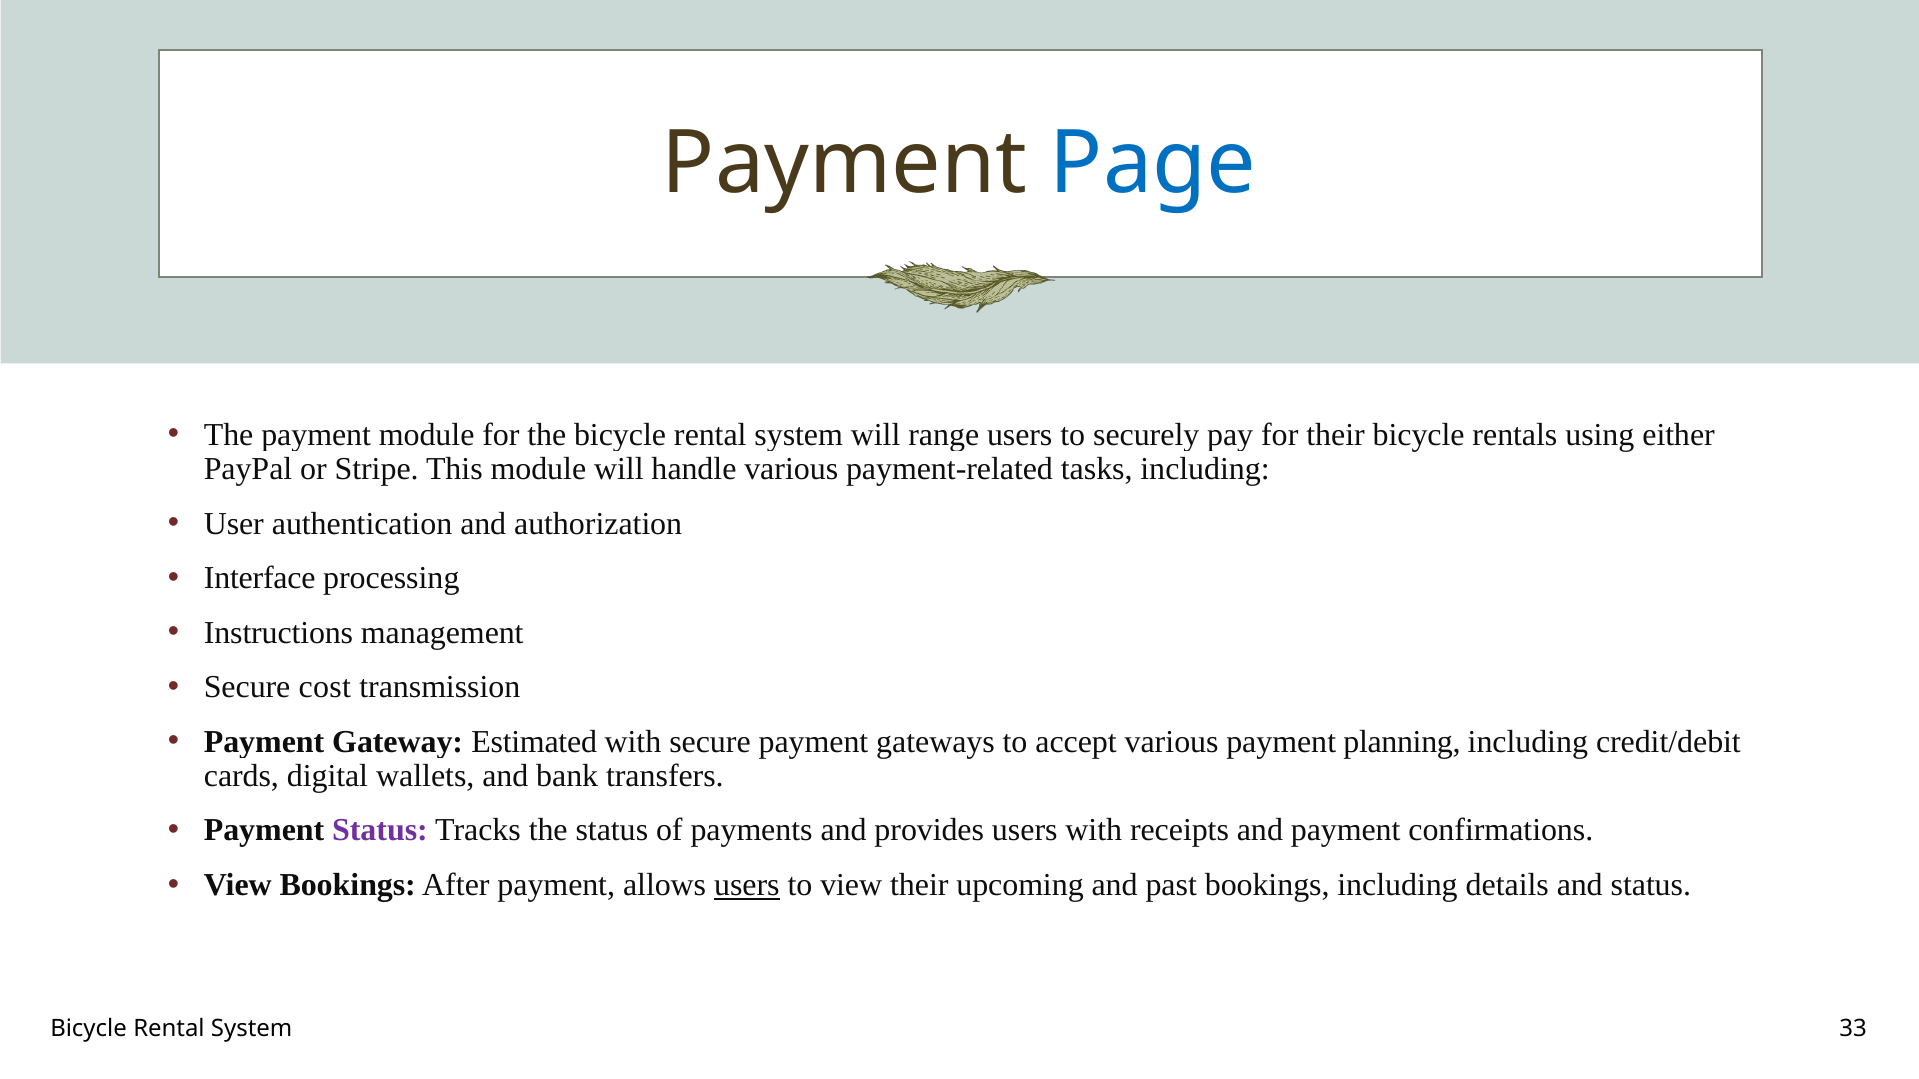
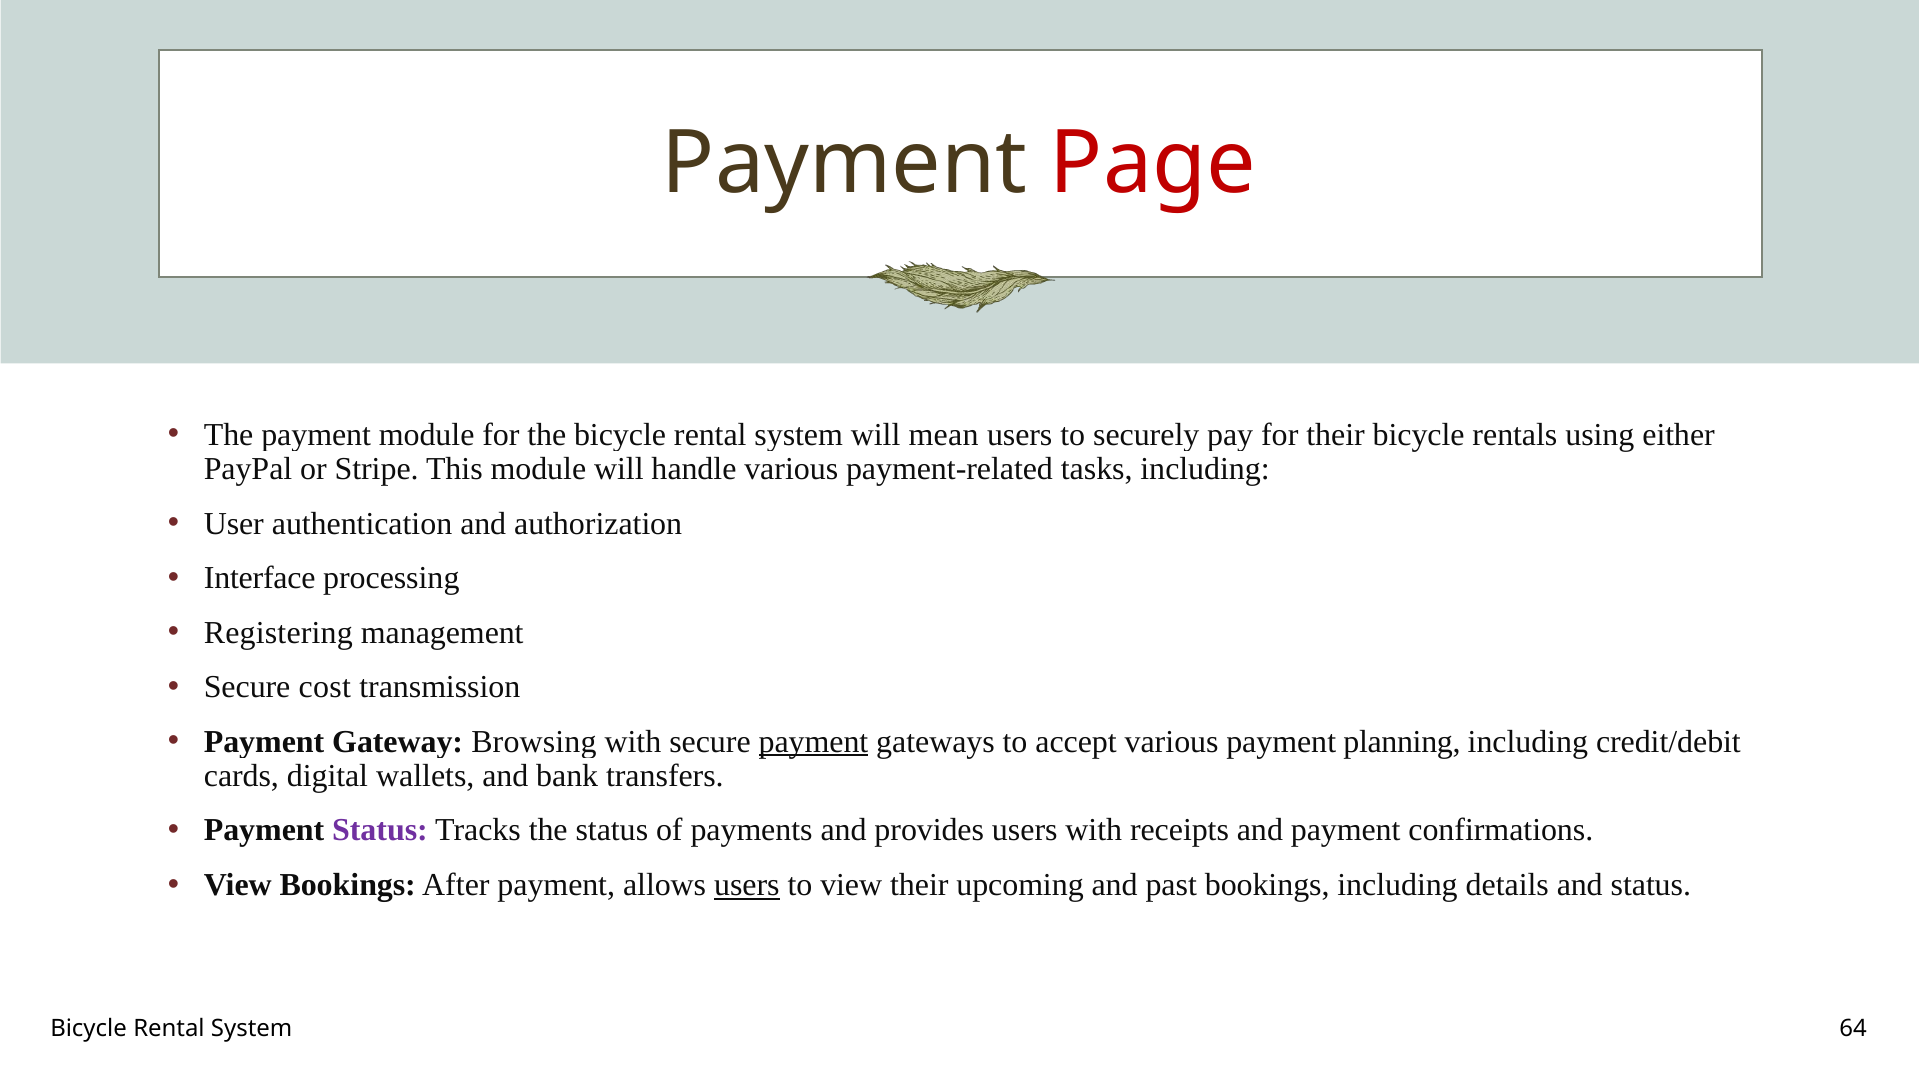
Page colour: blue -> red (1153, 164)
range: range -> mean (944, 435)
Instructions: Instructions -> Registering (278, 633)
Estimated: Estimated -> Browsing (534, 742)
payment underline: none -> present (813, 742)
33: 33 -> 64 (1853, 1029)
